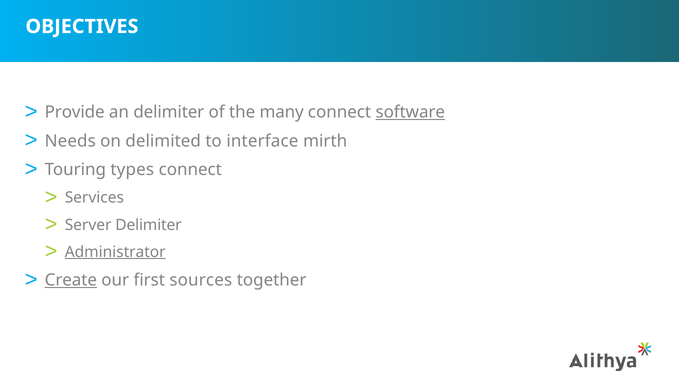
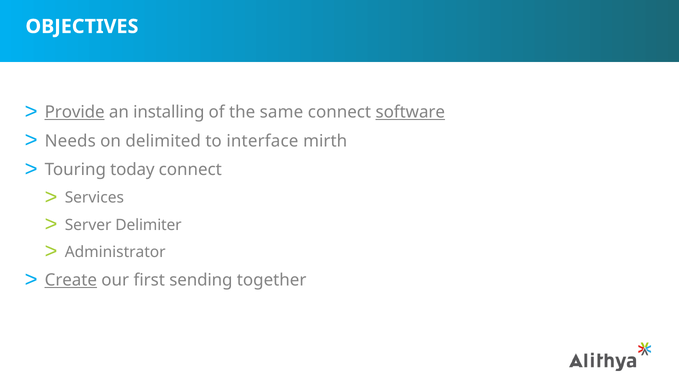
Provide underline: none -> present (75, 112)
an delimiter: delimiter -> installing (169, 112)
many: many -> same (281, 112)
types: types -> today (132, 170)
Administrator underline: present -> none (115, 252)
sources: sources -> sending (201, 280)
